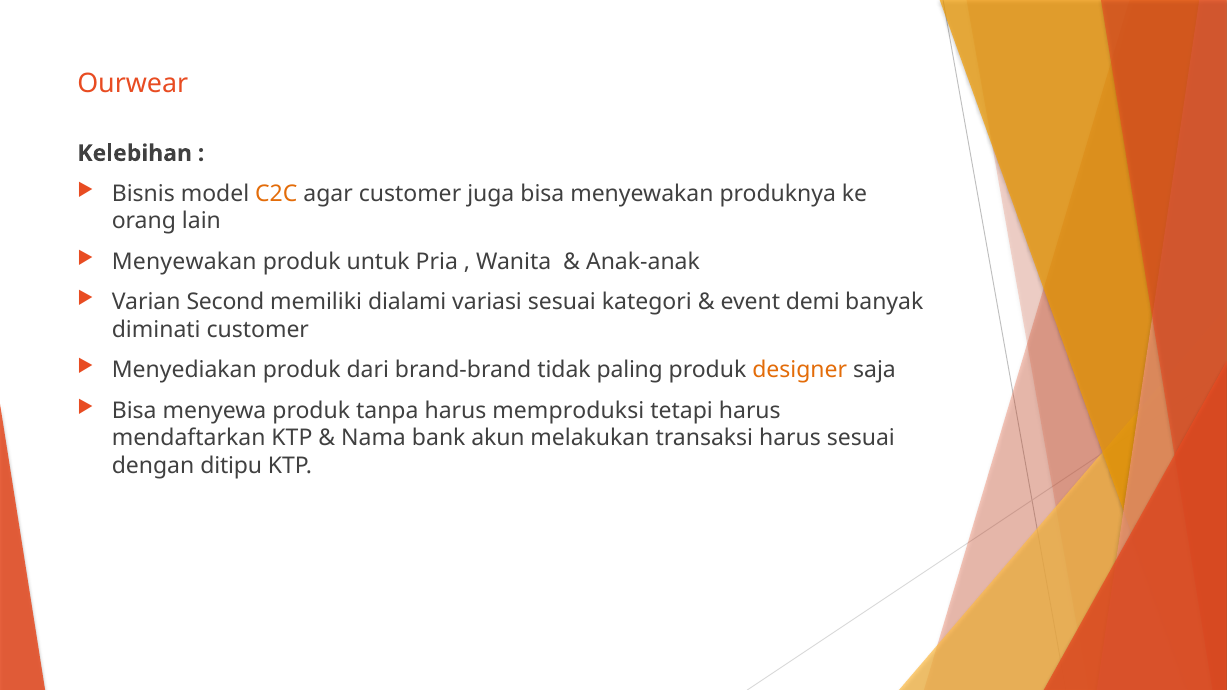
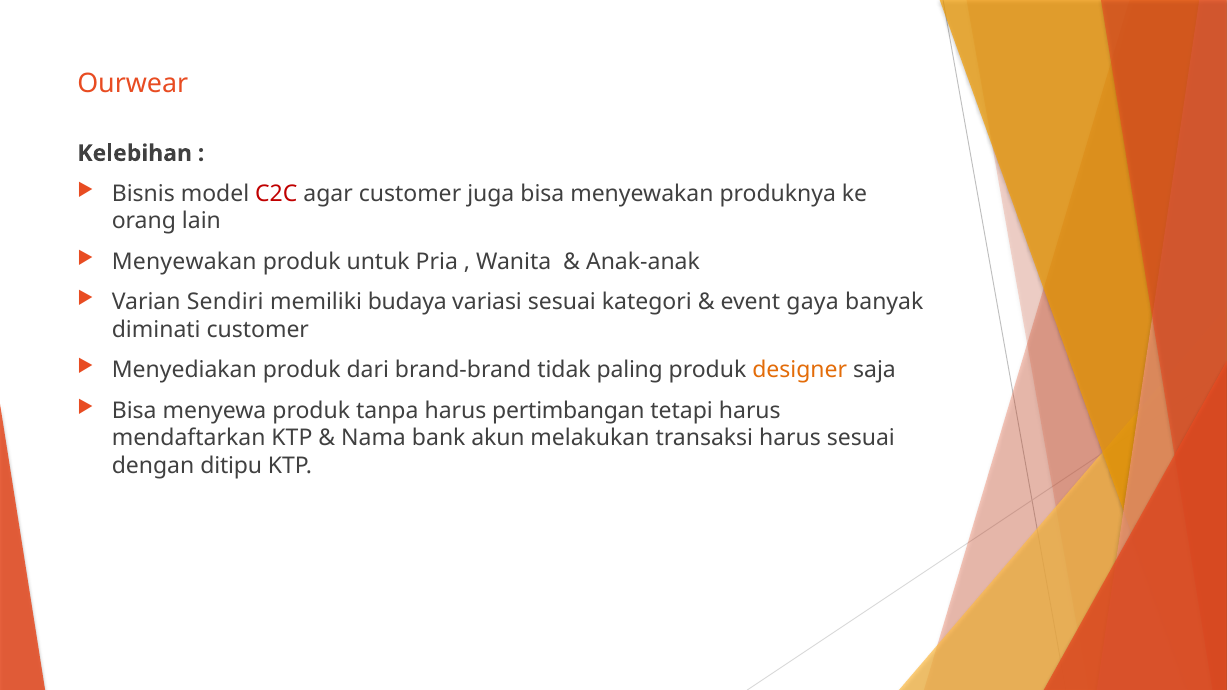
C2C colour: orange -> red (276, 194)
Second: Second -> Sendiri (225, 302)
dialami: dialami -> budaya (407, 302)
demi: demi -> gaya (813, 302)
memproduksi: memproduksi -> pertimbangan (568, 411)
